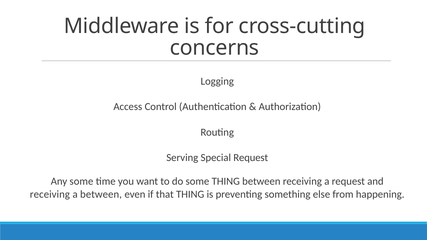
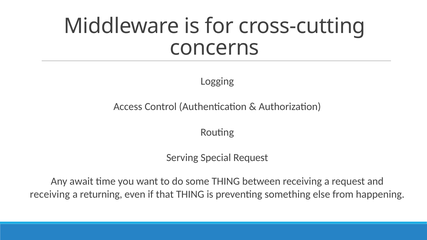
Any some: some -> await (81, 182)
a between: between -> returning (101, 194)
